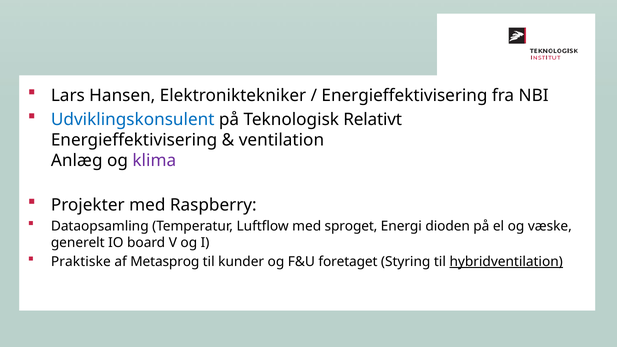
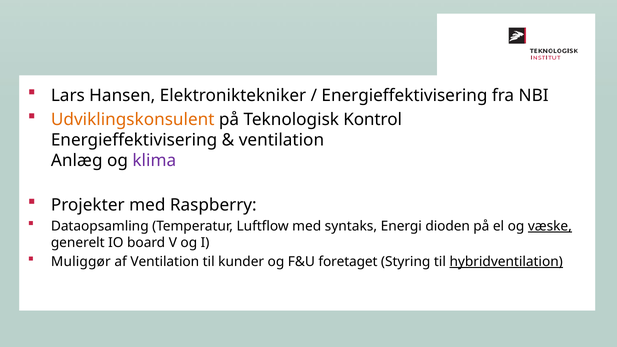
Udviklingskonsulent colour: blue -> orange (133, 119)
Relativt: Relativt -> Kontrol (373, 119)
sproget: sproget -> syntaks (351, 226)
væske underline: none -> present (550, 226)
Praktiske: Praktiske -> Muliggør (81, 262)
af Metasprog: Metasprog -> Ventilation (165, 262)
